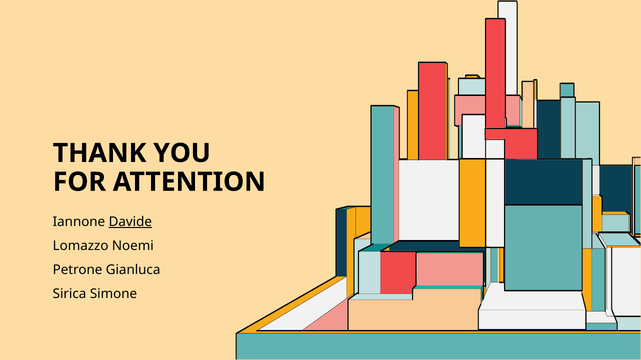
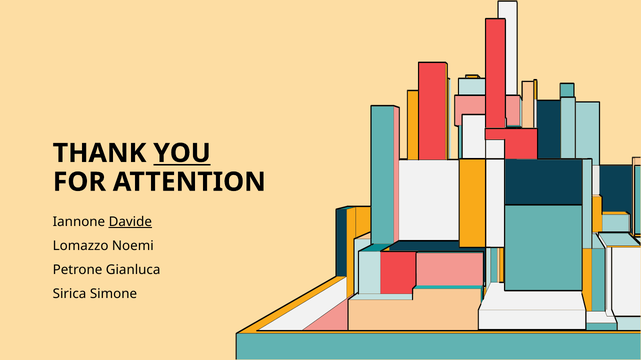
YOU underline: none -> present (182, 153)
